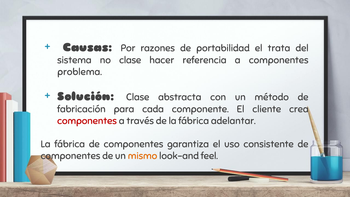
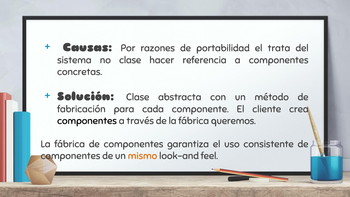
problema: problema -> concretas (80, 72)
componentes colour: red -> black (87, 121)
adelantar: adelantar -> queremos (233, 121)
